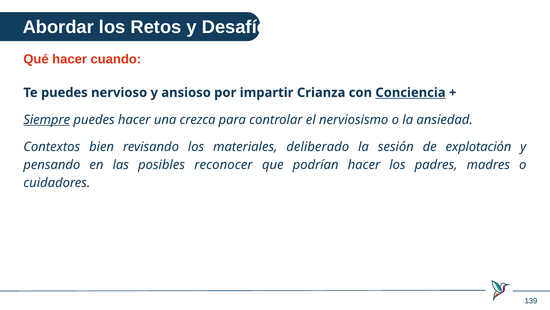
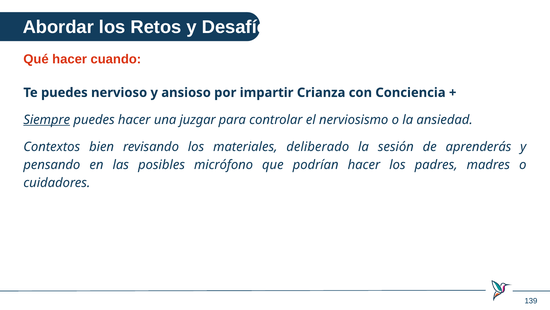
Conciencia underline: present -> none (410, 92)
crezca: crezca -> juzgar (198, 120)
explotación: explotación -> aprenderás (478, 147)
reconocer: reconocer -> micrófono (224, 165)
